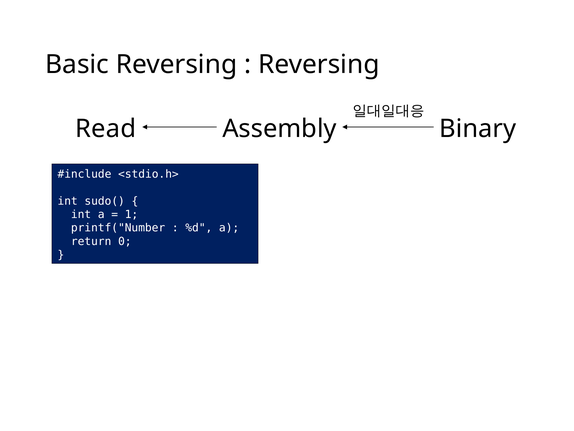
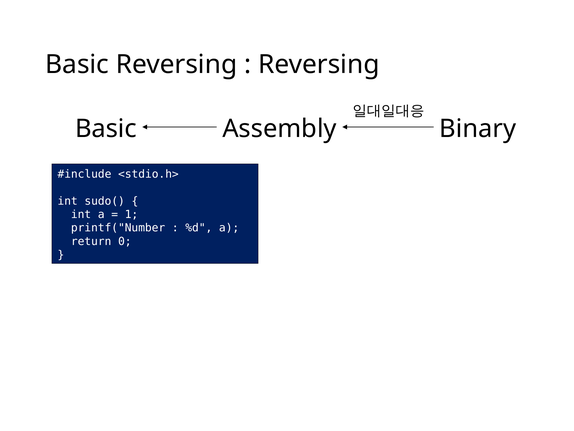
Read: Read -> Basic (106, 129)
